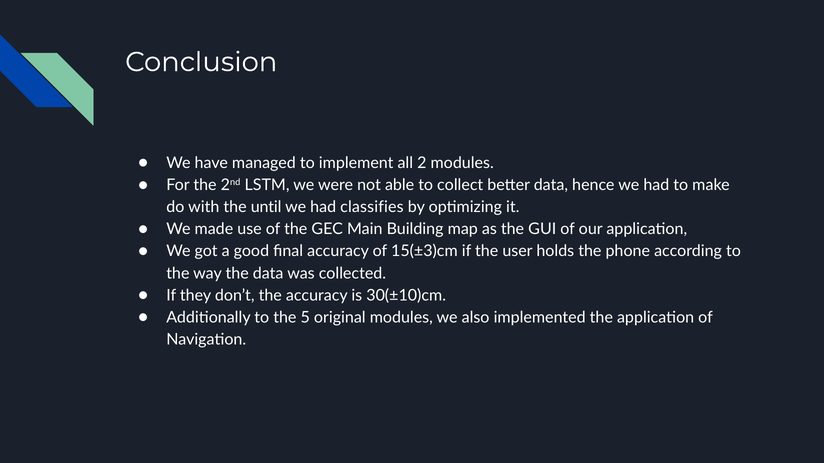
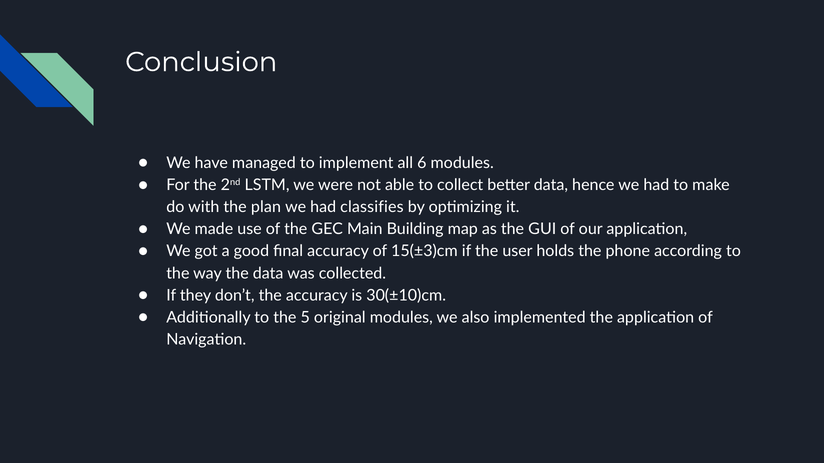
2: 2 -> 6 (422, 163)
until: until -> plan (266, 207)
